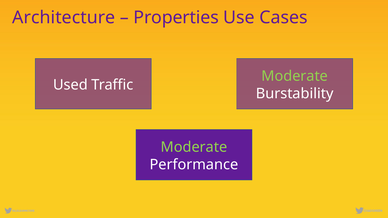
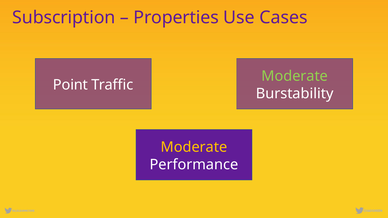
Architecture: Architecture -> Subscription (64, 18)
Used: Used -> Point (70, 85)
Moderate colour: light green -> yellow (194, 147)
